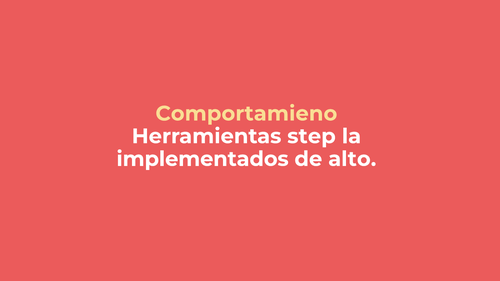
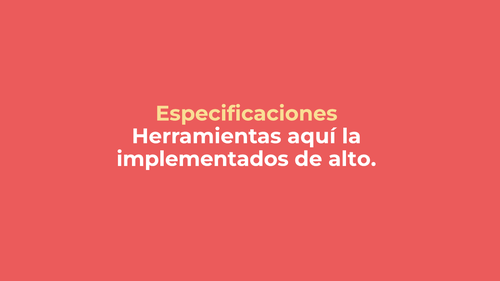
Comportamieno: Comportamieno -> Especificaciones (246, 114)
step: step -> aquí (312, 136)
